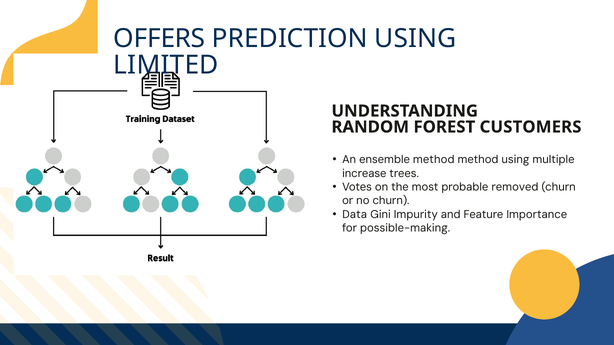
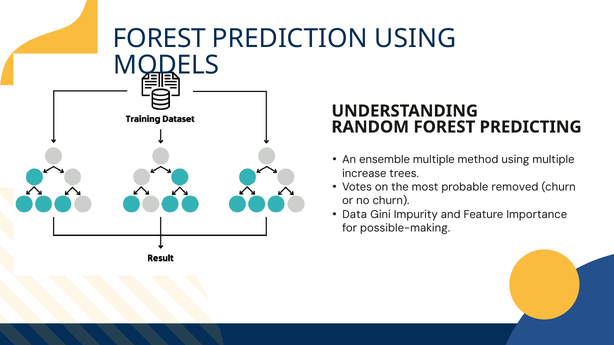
OFFERS: OFFERS -> FOREST (159, 39)
LIMITED: LIMITED -> MODELS (166, 65)
CUSTOMERS: CUSTOMERS -> PREDICTING (531, 127)
ensemble method: method -> multiple (434, 160)
